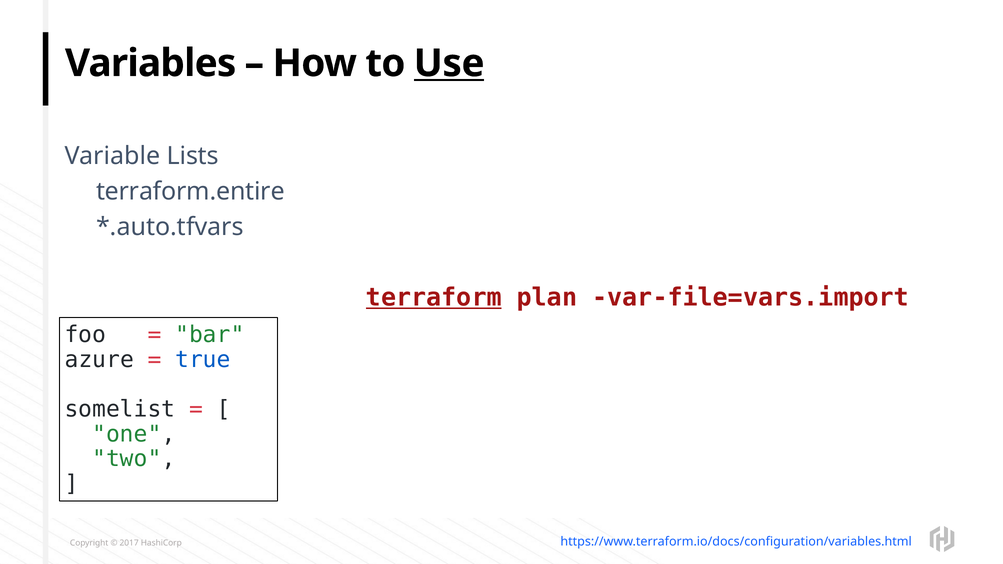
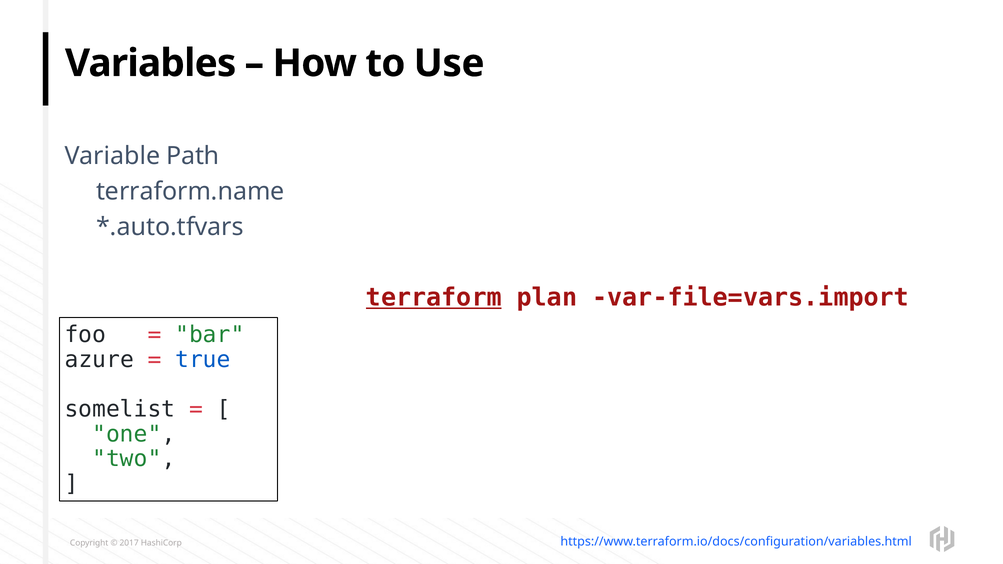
Use underline: present -> none (449, 63)
Lists: Lists -> Path (193, 156)
terraform.entire: terraform.entire -> terraform.name (190, 192)
